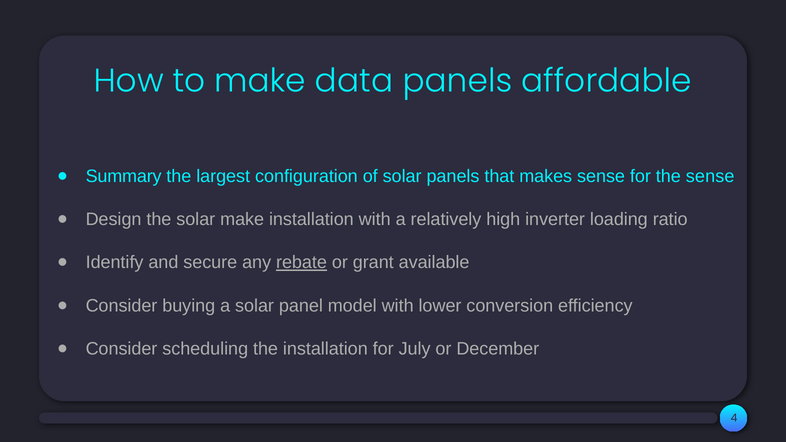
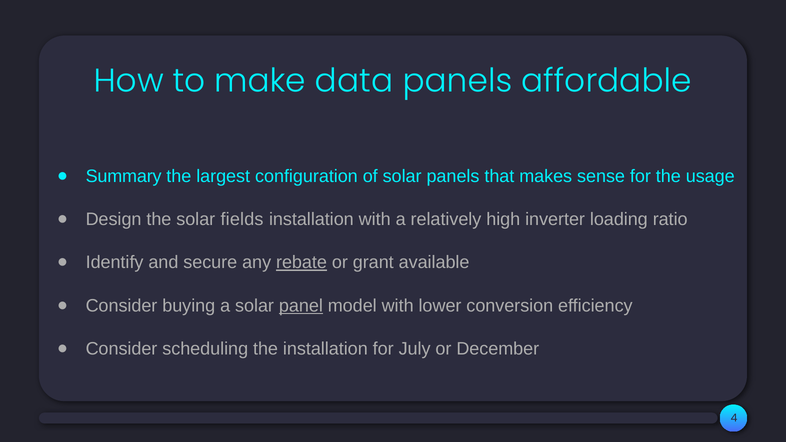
the sense: sense -> usage (710, 176)
solar make: make -> fields (242, 219)
panel underline: none -> present (301, 306)
